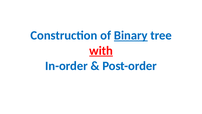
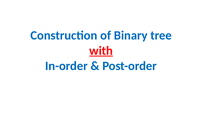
Binary underline: present -> none (131, 35)
